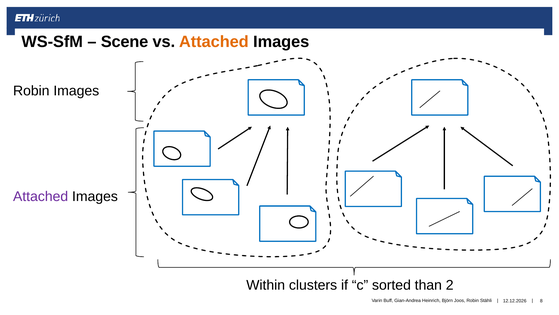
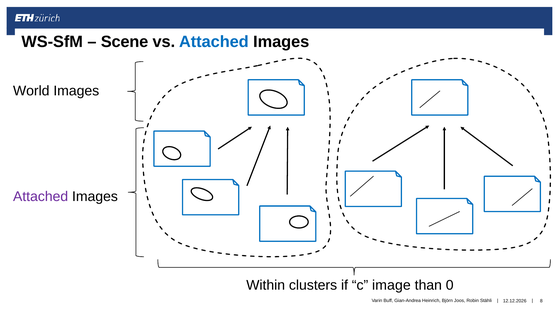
Attached colour: orange -> blue (214, 42)
Robin: Robin -> World (31, 91)
sorted: sorted -> image (391, 285)
2: 2 -> 0 (450, 285)
